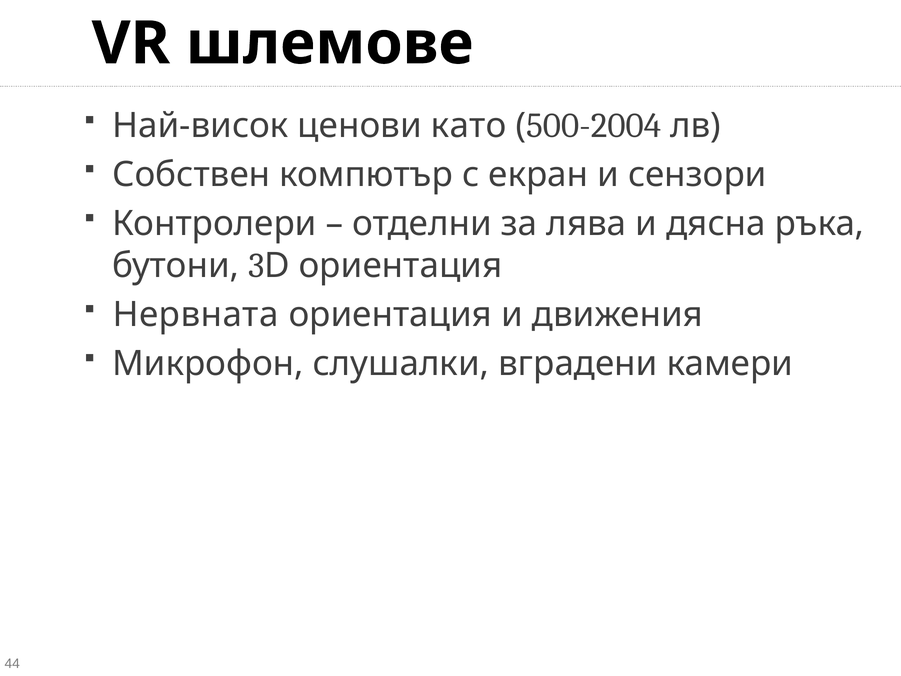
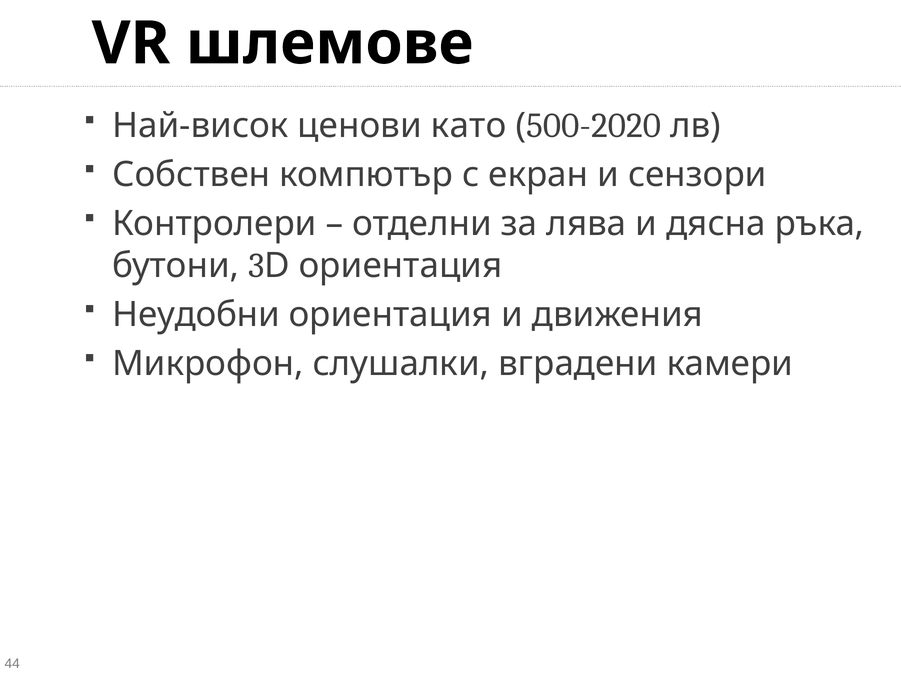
500-2004: 500-2004 -> 500-2020 (594, 126)
Нервната: Нервната -> Неудобни (196, 314)
